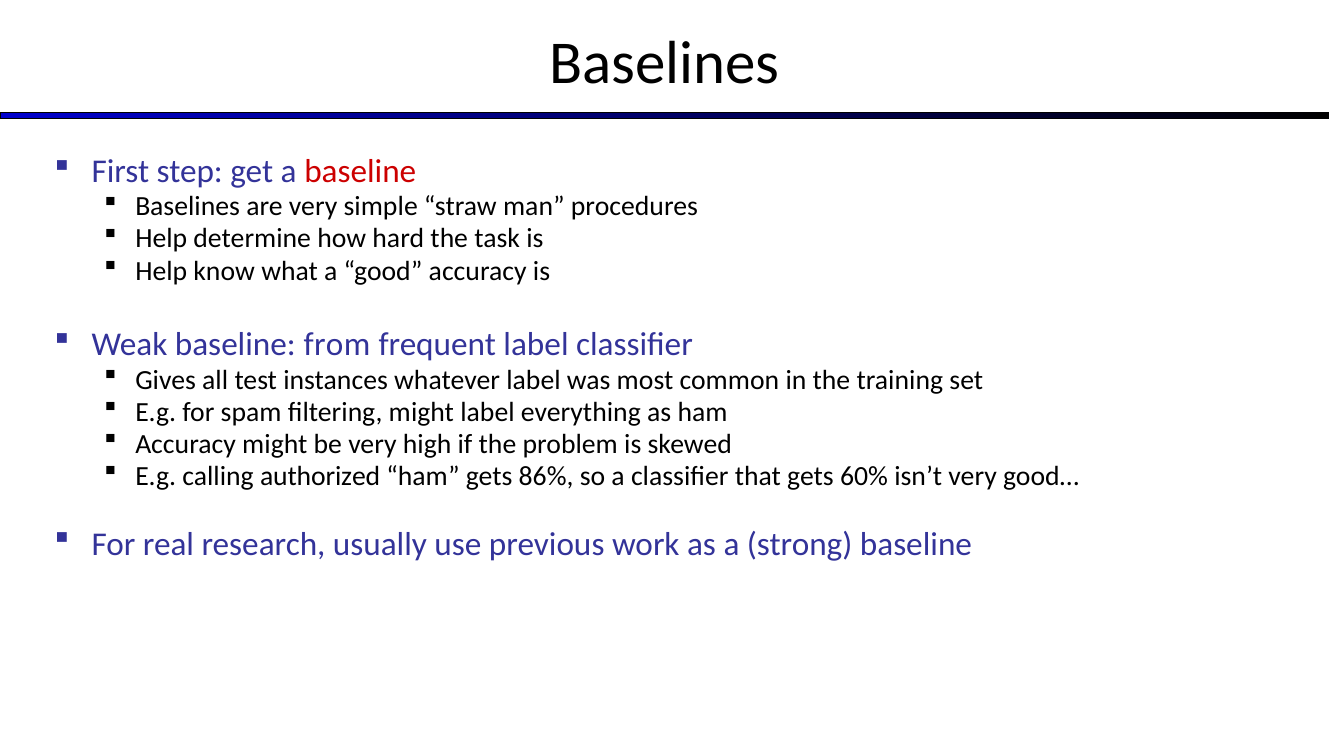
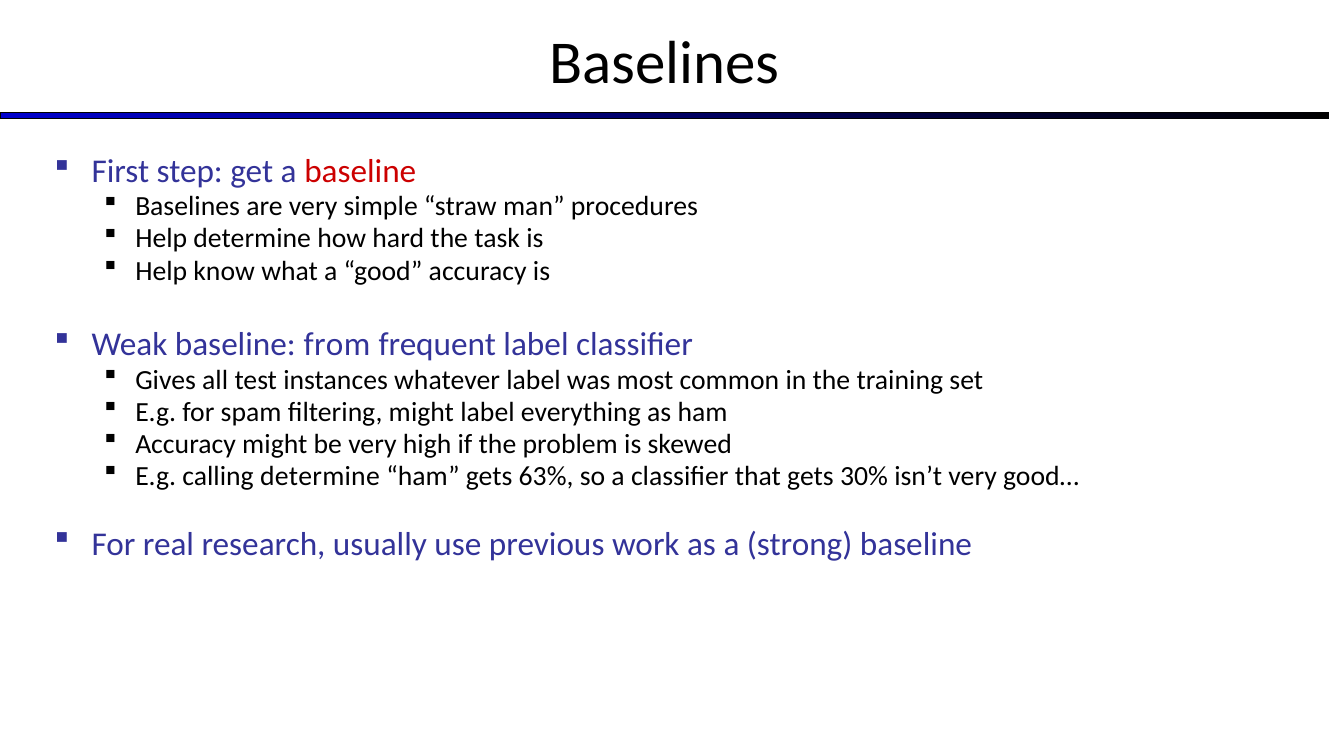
calling authorized: authorized -> determine (320, 477)
86%: 86% -> 63% (546, 477)
60%: 60% -> 30% (864, 477)
